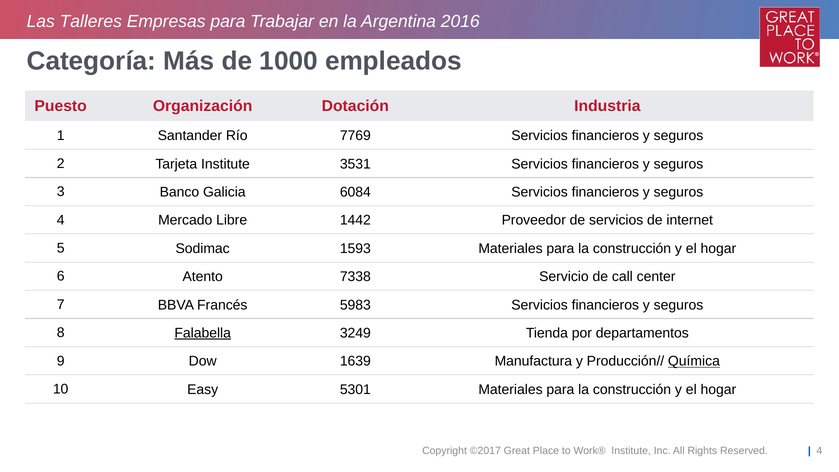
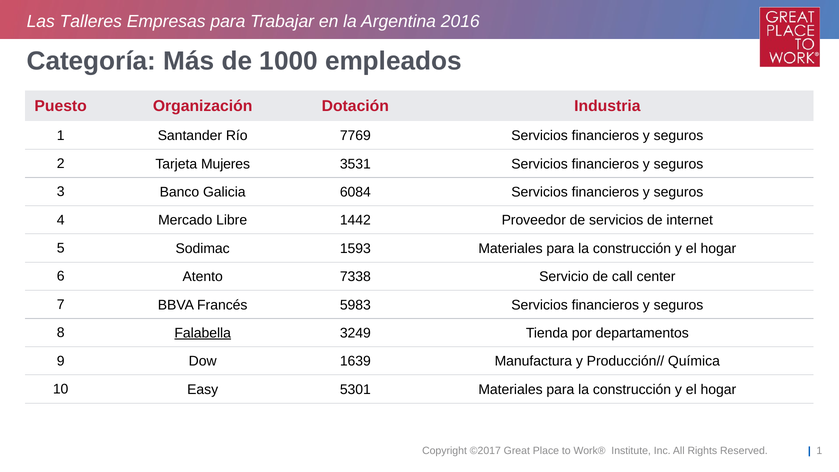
Tarjeta Institute: Institute -> Mujeres (226, 164)
Química underline: present -> none (694, 361)
4: 4 -> 1 (819, 451)
